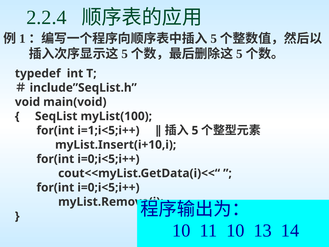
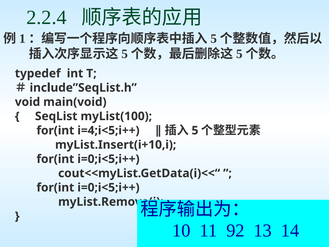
i=1;i<5;i++: i=1;i<5;i++ -> i=4;i<5;i++ (108, 130)
11 10: 10 -> 92 (235, 230)
